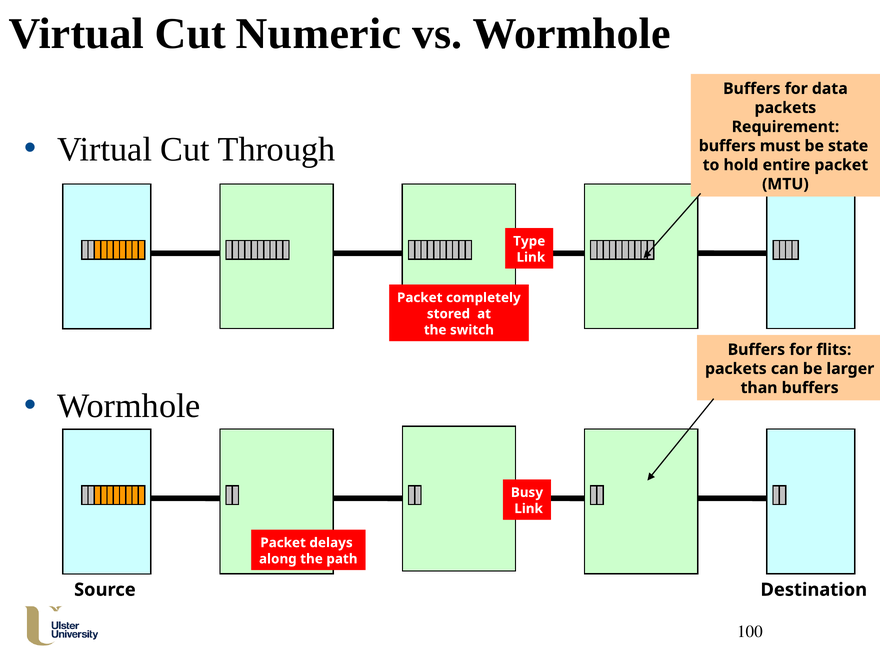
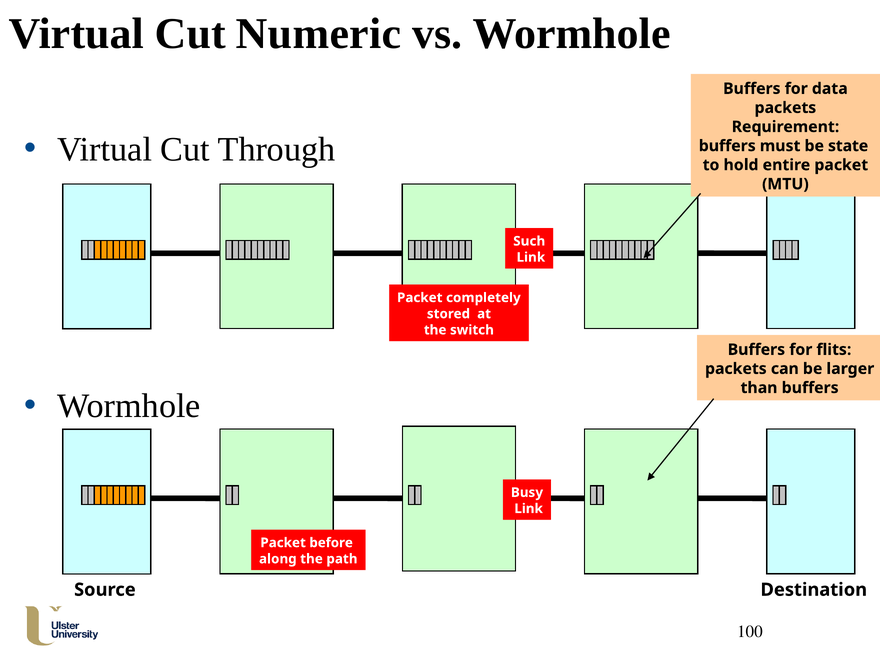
Type: Type -> Such (529, 241)
delays: delays -> before (331, 543)
